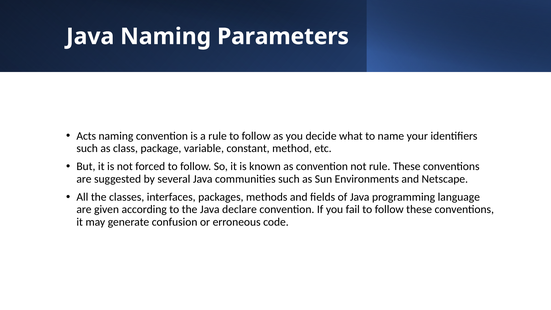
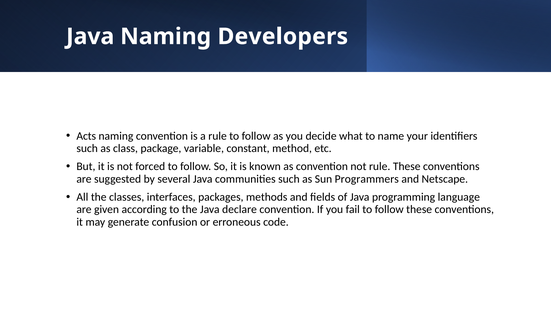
Parameters: Parameters -> Developers (283, 36)
Environments: Environments -> Programmers (367, 179)
